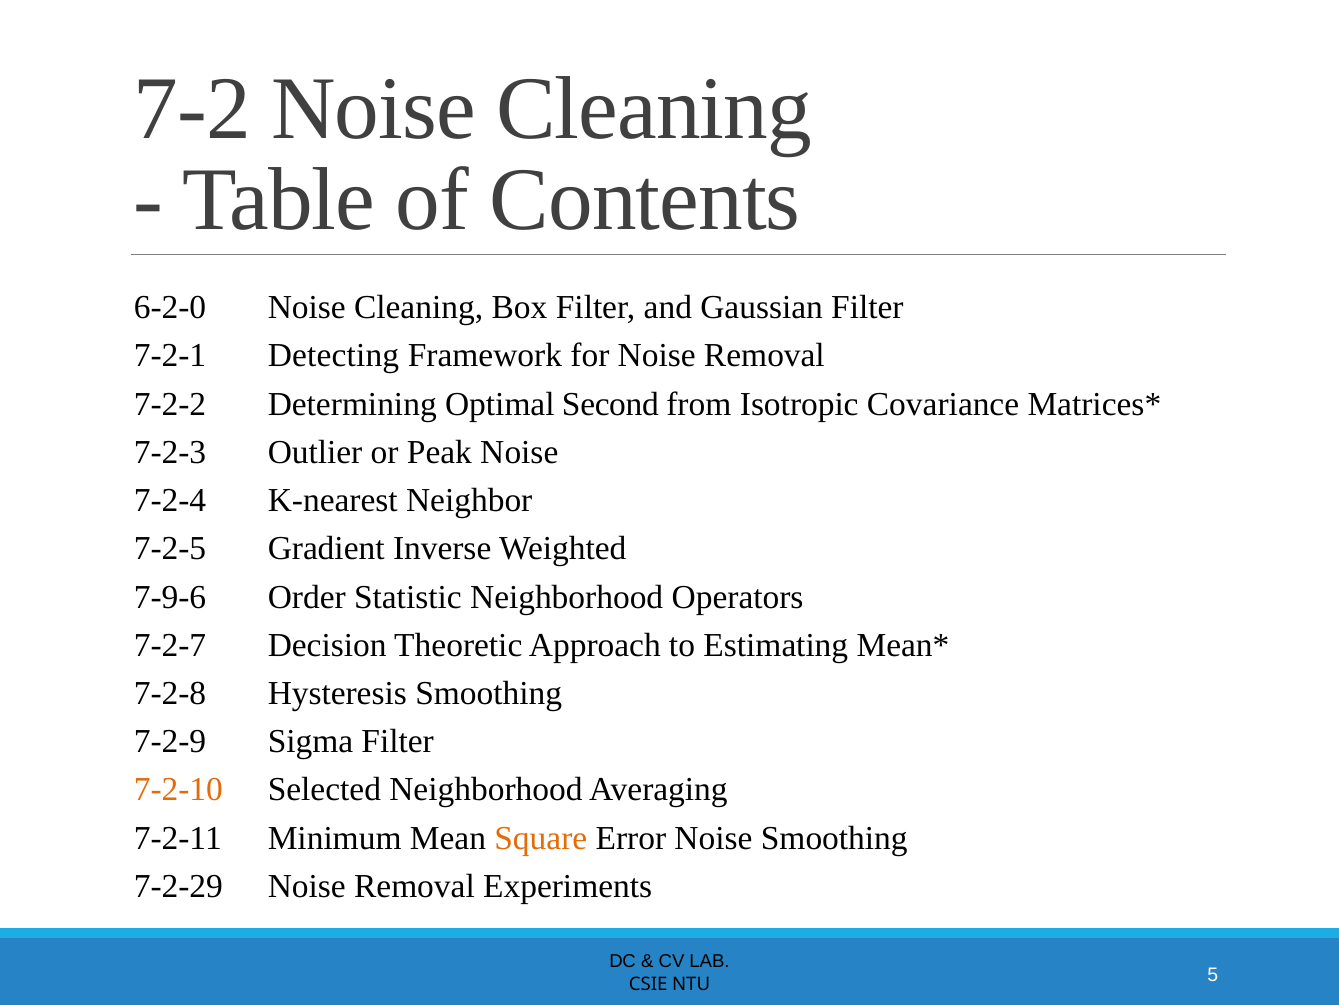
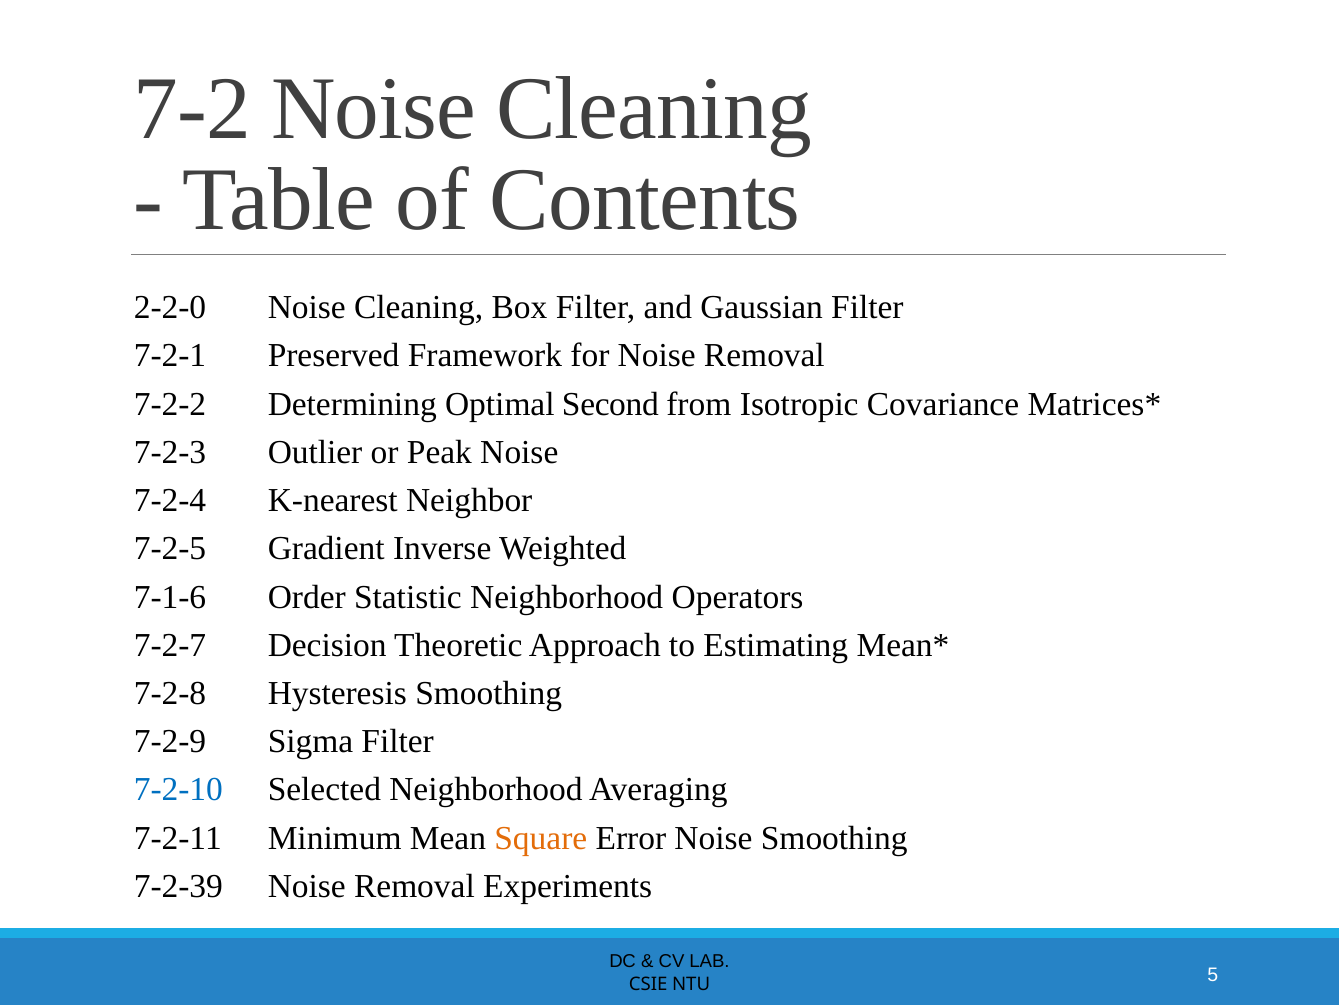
6-2-0: 6-2-0 -> 2-2-0 (170, 307)
Detecting: Detecting -> Preserved (334, 356)
7-9-6: 7-9-6 -> 7-1-6 (170, 597)
7-2-10 colour: orange -> blue (178, 789)
7-2-29: 7-2-29 -> 7-2-39 (178, 886)
